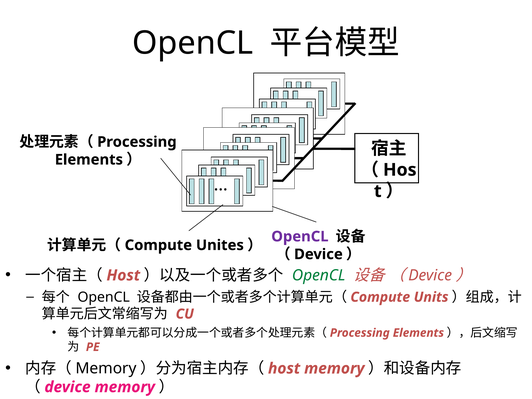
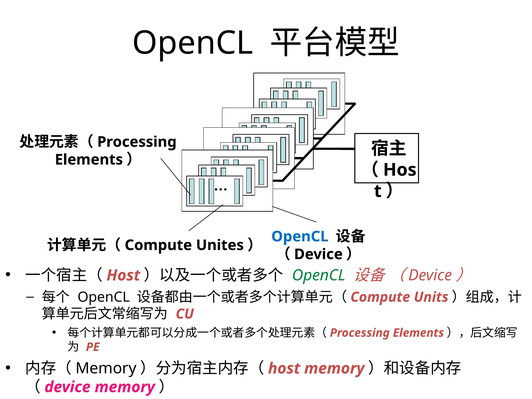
OpenCL colour: purple -> blue (300, 237)
